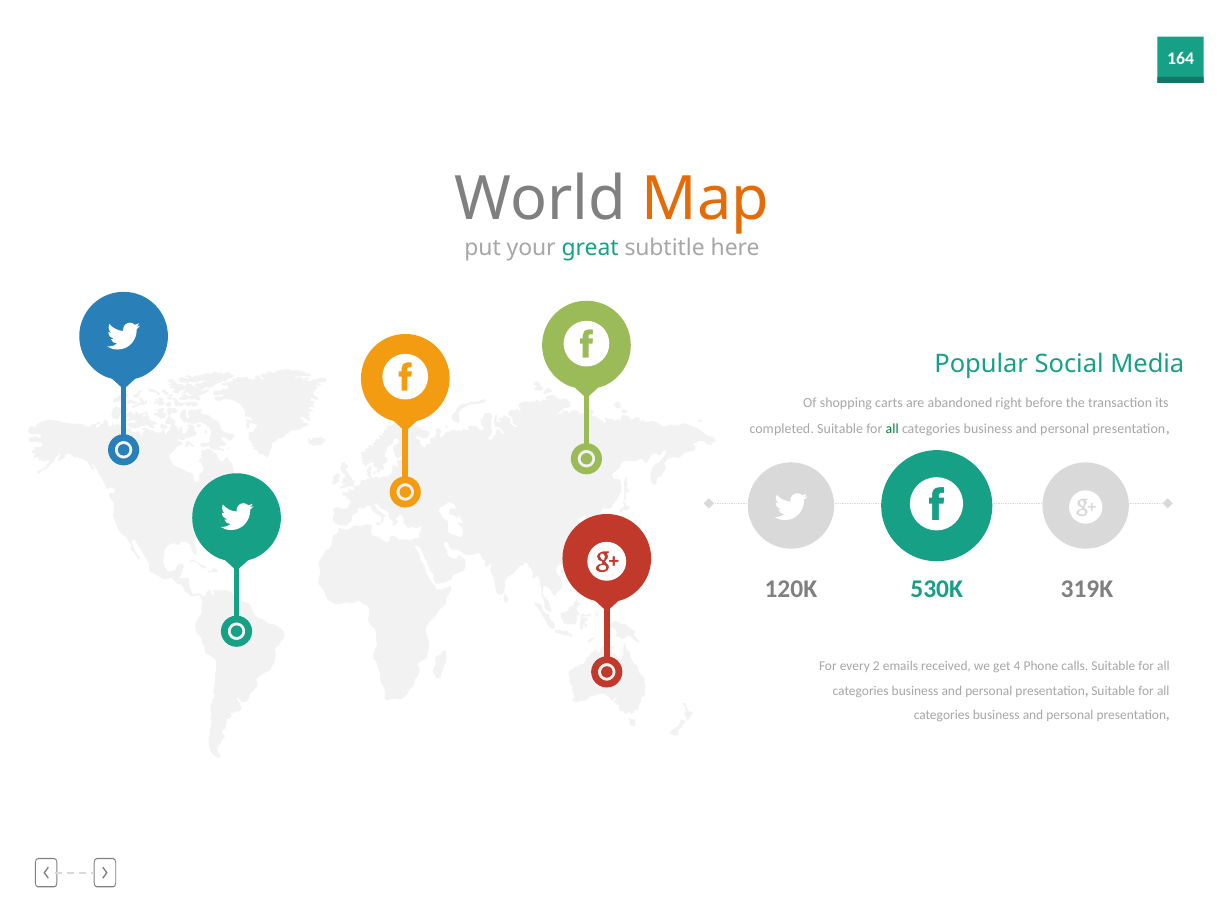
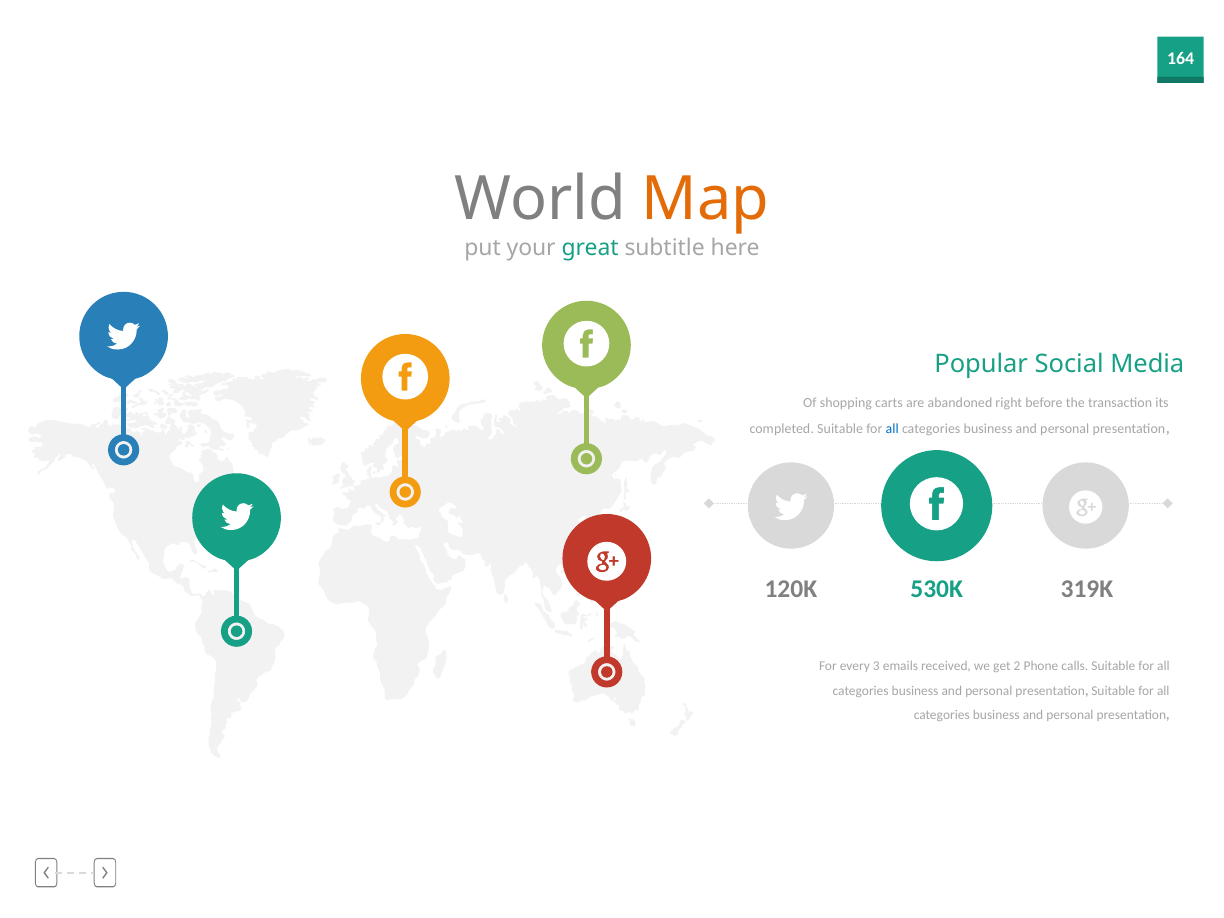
all colour: green -> blue (892, 429)
2: 2 -> 3 (876, 666)
4: 4 -> 2 (1017, 666)
